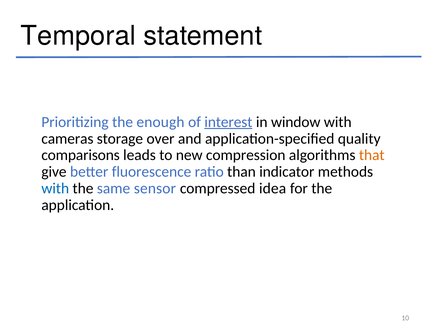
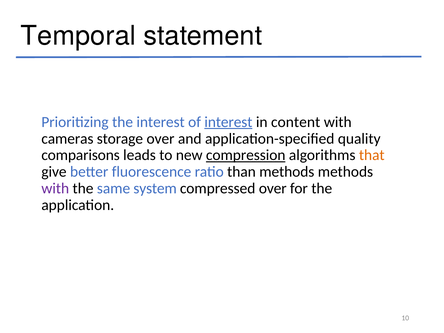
the enough: enough -> interest (161, 122)
window: window -> content (296, 122)
compression underline: none -> present (246, 155)
than indicator: indicator -> methods (287, 172)
with colour: blue -> purple (55, 189)
sensor: sensor -> system (155, 189)
compressed idea: idea -> over (273, 189)
